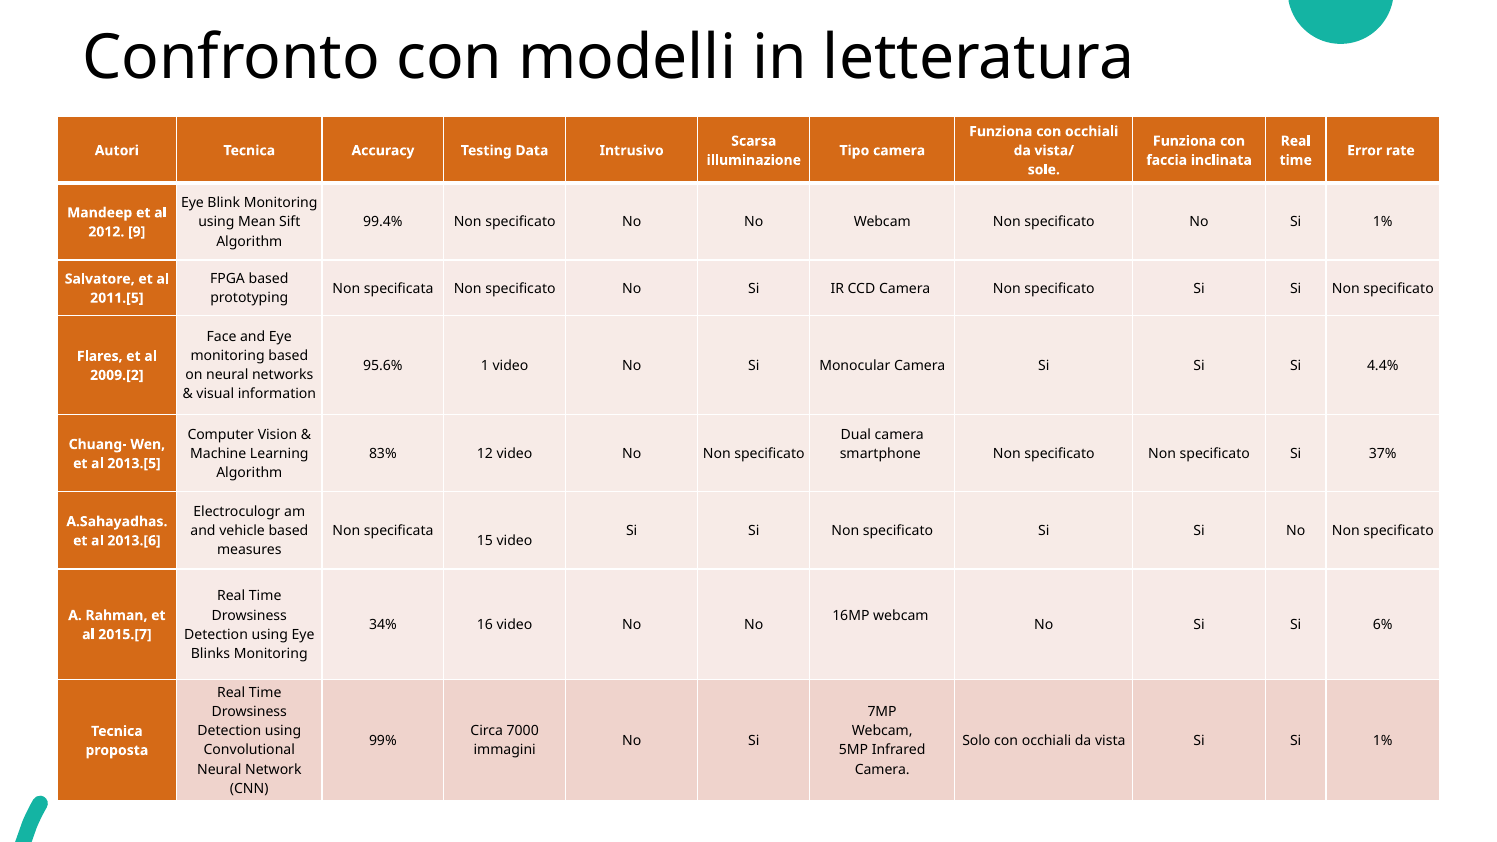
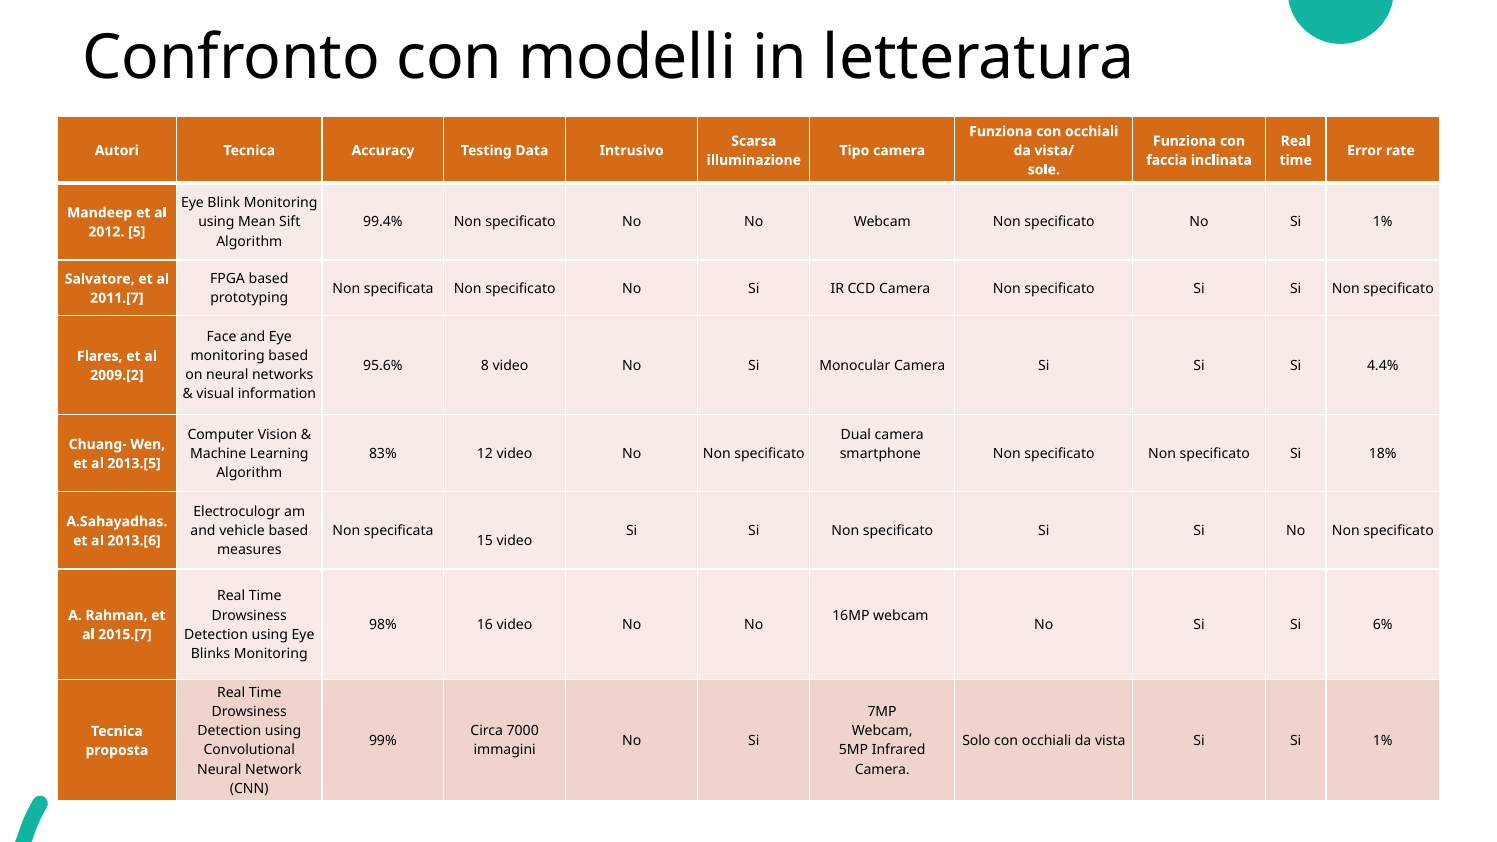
9: 9 -> 5 (137, 232)
2011.[5: 2011.[5 -> 2011.[7 (117, 298)
1: 1 -> 8 (485, 366)
37%: 37% -> 18% (1383, 454)
34%: 34% -> 98% (383, 625)
